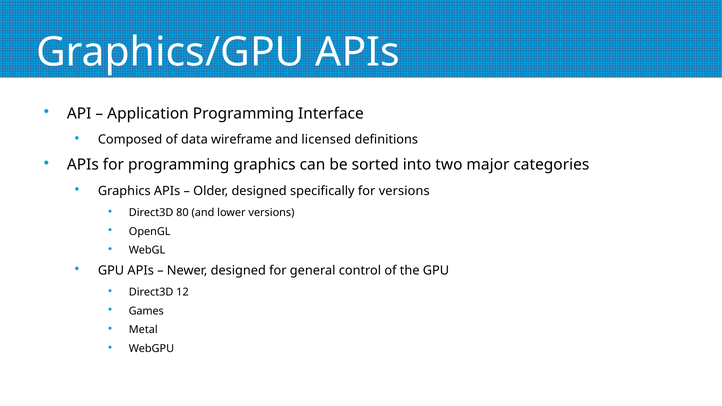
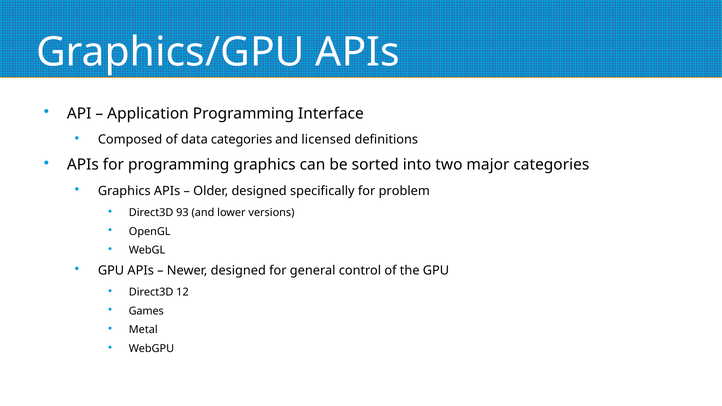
data wireframe: wireframe -> categories (242, 140)
for versions: versions -> problem (404, 191)
80: 80 -> 93 (182, 213)
